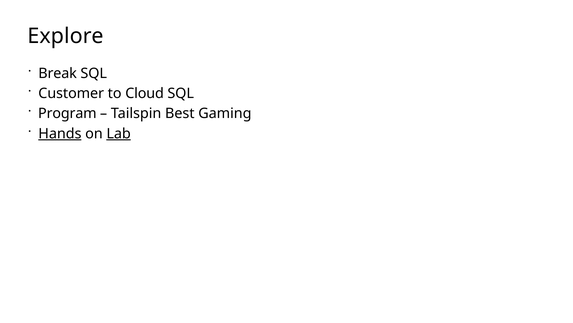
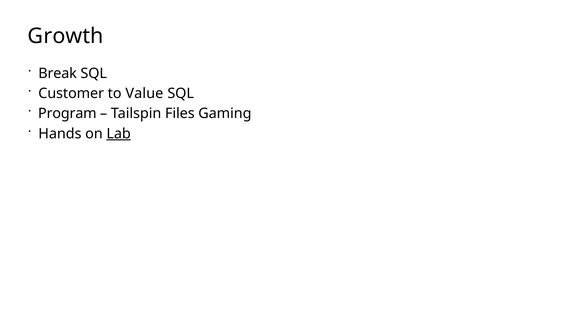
Explore: Explore -> Growth (66, 36)
Cloud: Cloud -> Value (144, 93)
Best: Best -> Files (180, 113)
Hands underline: present -> none (60, 133)
